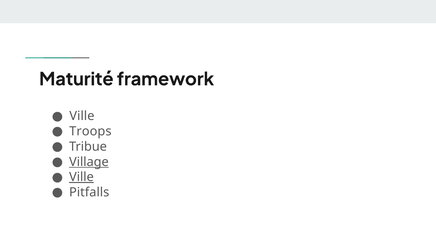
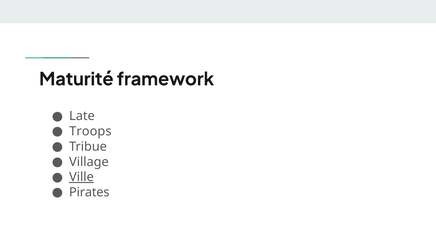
Ville: Ville -> Late (82, 116)
Village underline: present -> none (89, 162)
Pitfalls: Pitfalls -> Pirates (89, 193)
